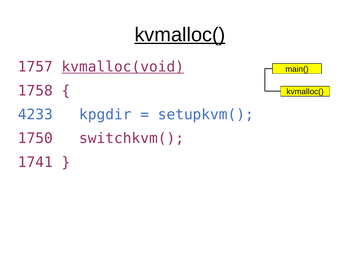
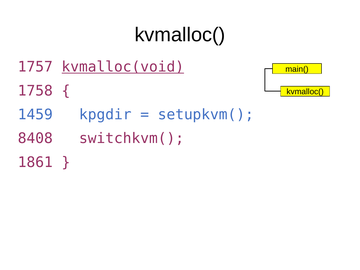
kvmalloc( underline: present -> none (180, 35)
4233: 4233 -> 1459 (35, 115)
1750: 1750 -> 8408 (35, 138)
1741: 1741 -> 1861 (35, 162)
